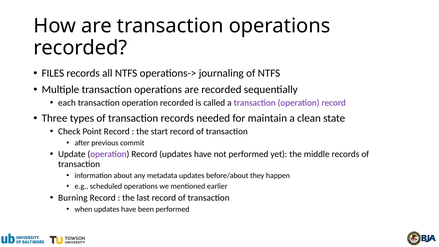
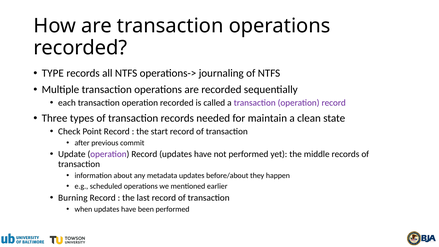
FILES: FILES -> TYPE (53, 73)
